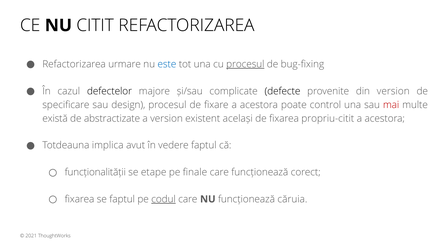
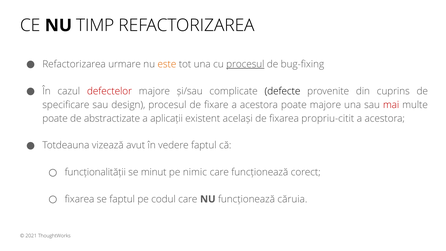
CITIT: CITIT -> TIMP (95, 25)
este colour: blue -> orange (167, 64)
defectelor colour: black -> red (109, 91)
din version: version -> cuprins (393, 91)
poate control: control -> majore (325, 105)
există: există -> poate (55, 118)
a version: version -> aplicații (167, 118)
implica: implica -> vizează (108, 145)
etape: etape -> minut (154, 172)
finale: finale -> nimic (195, 172)
codul underline: present -> none (163, 199)
